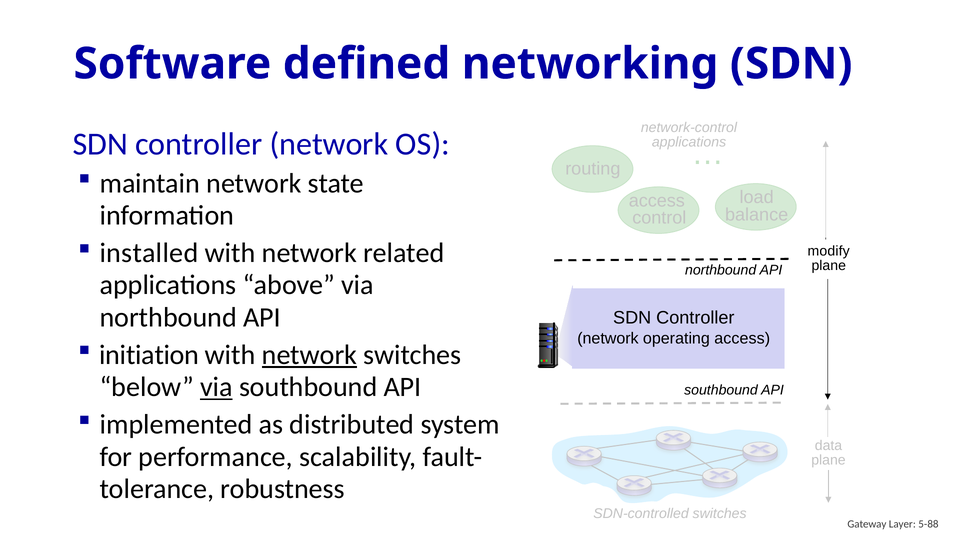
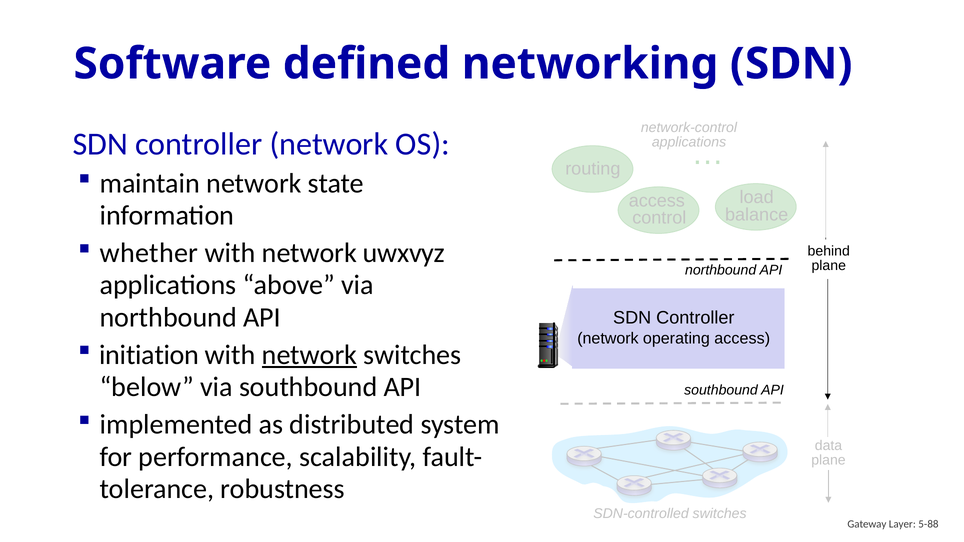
installed: installed -> whether (149, 253)
related: related -> uwxvyz (404, 253)
modify: modify -> behind (829, 251)
via underline: present -> none (216, 387)
